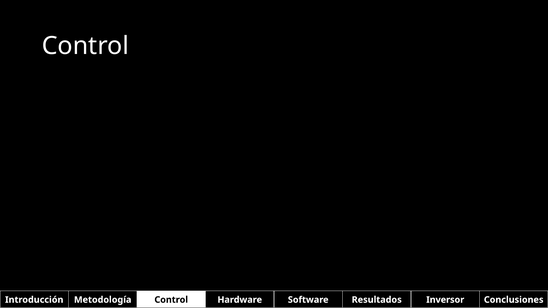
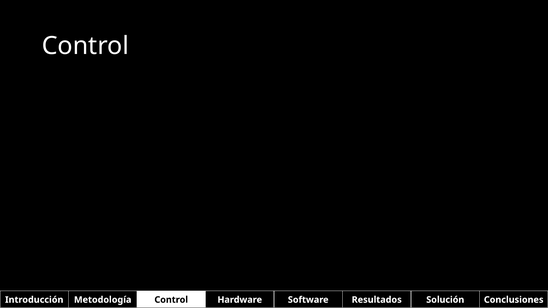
Inversor: Inversor -> Solución (445, 300)
